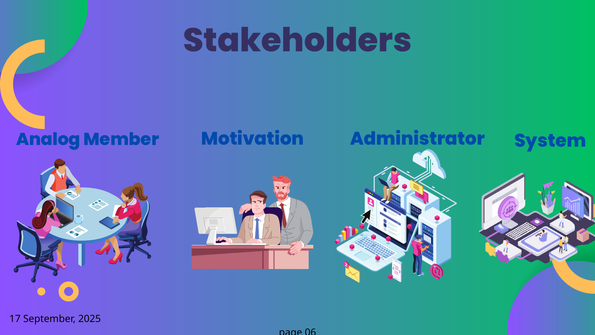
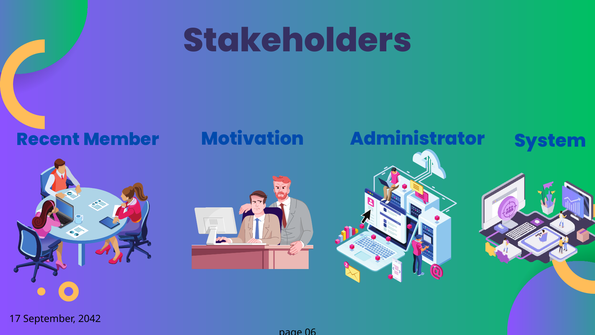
Analog: Analog -> Recent (48, 139)
2025: 2025 -> 2042 (90, 319)
